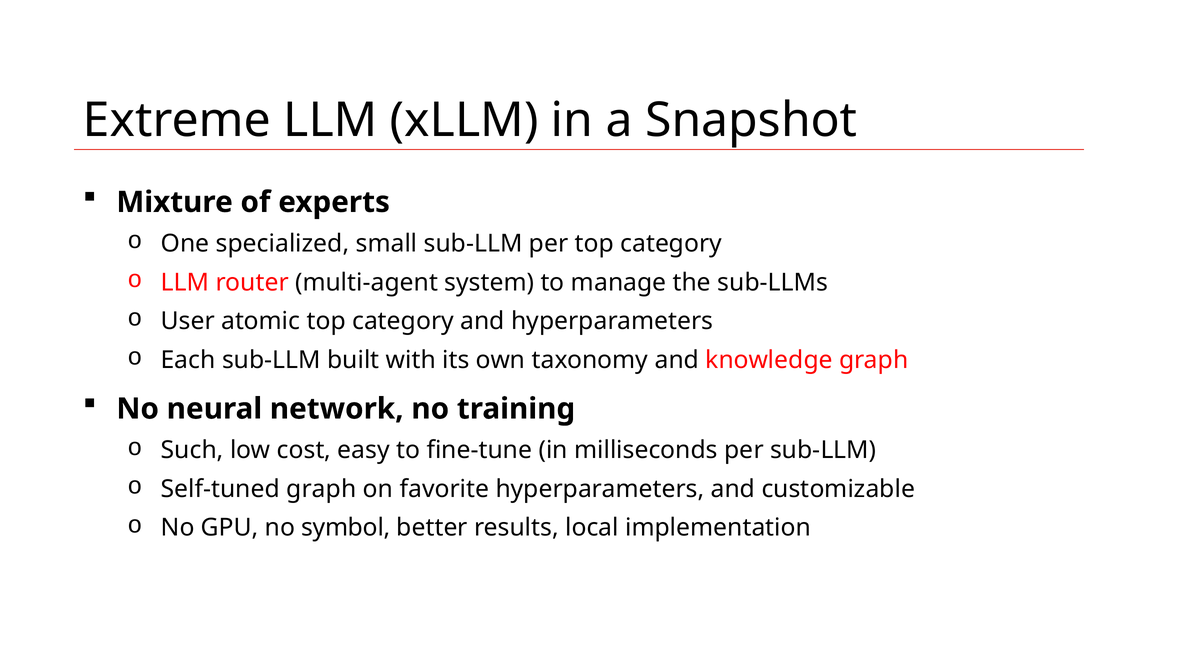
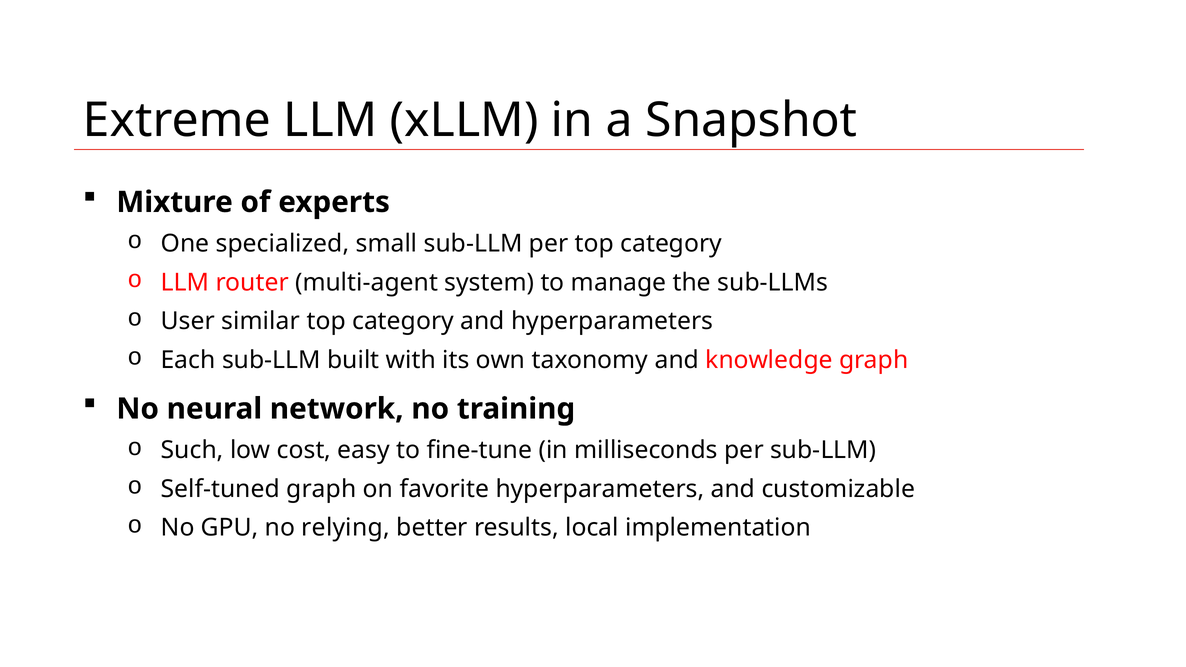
atomic: atomic -> similar (261, 321)
symbol: symbol -> relying (346, 528)
